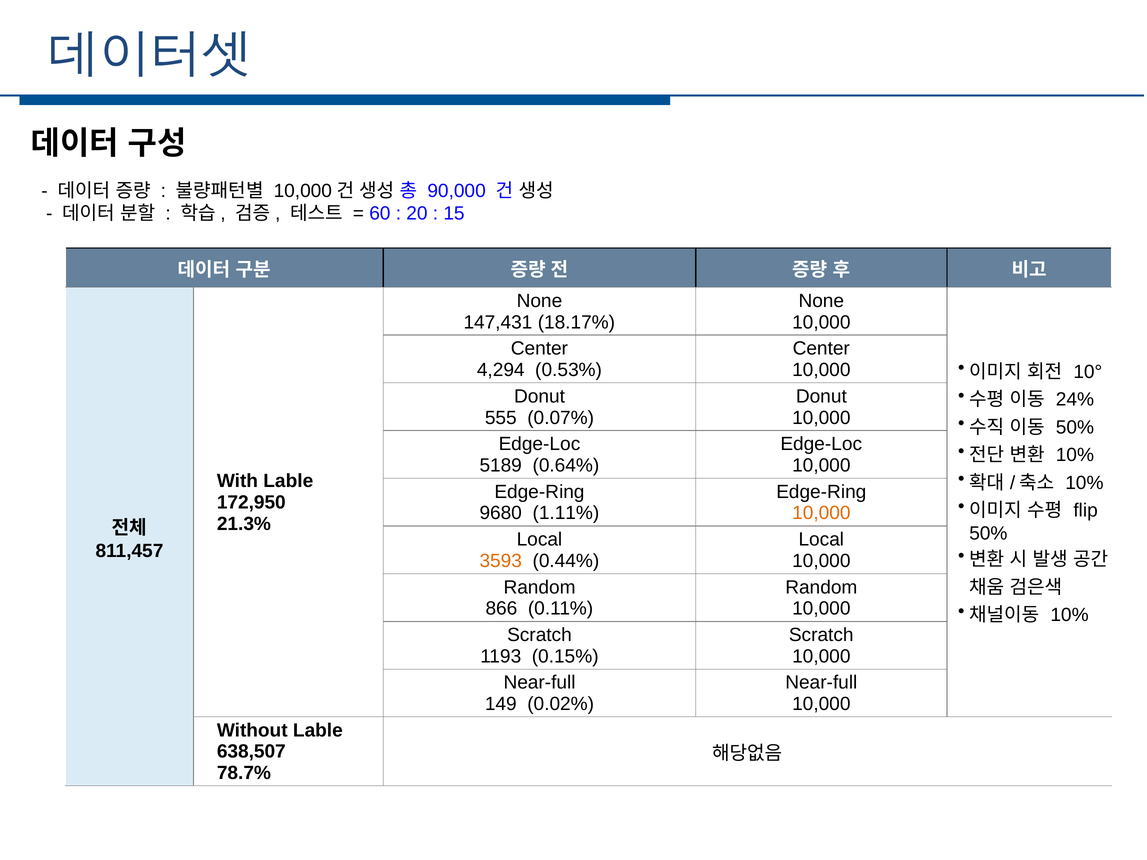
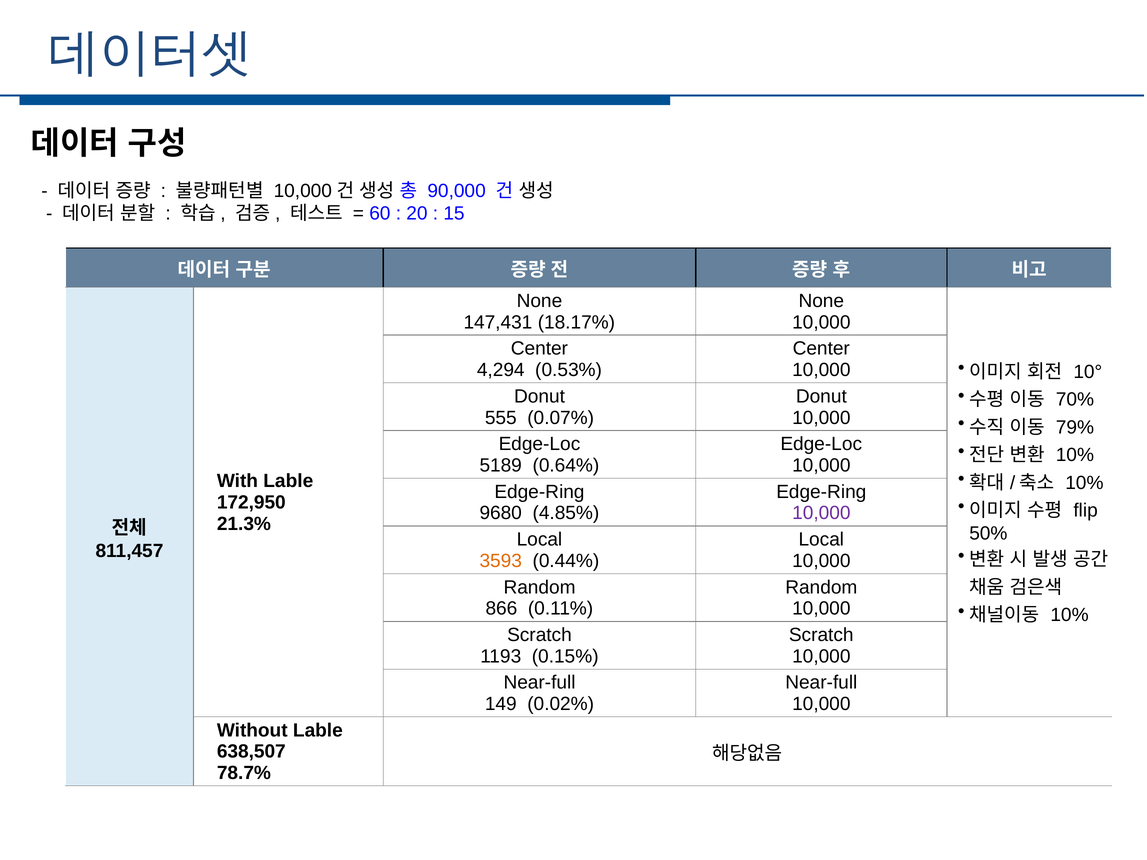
24%: 24% -> 70% (1075, 400)
50%: 50% -> 79% (1075, 427)
1.11%: 1.11% -> 4.85% (566, 513)
10,000 colour: orange -> purple (821, 513)
